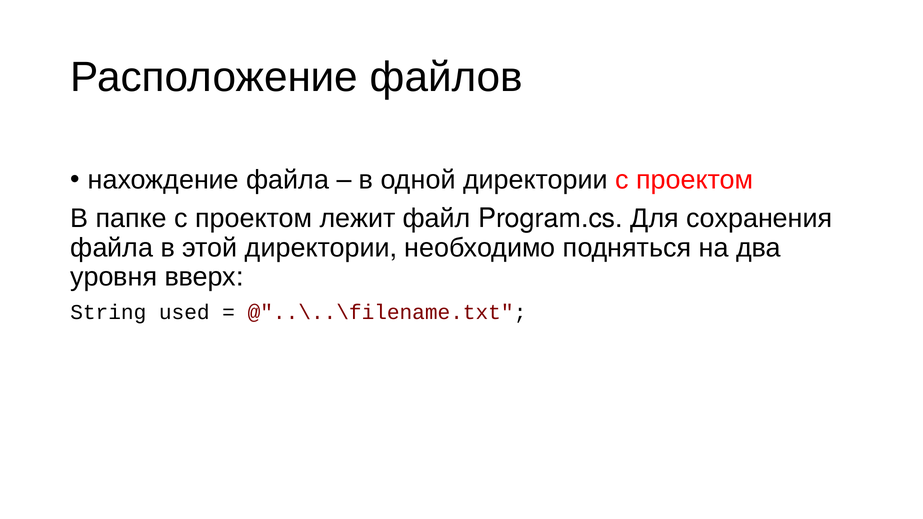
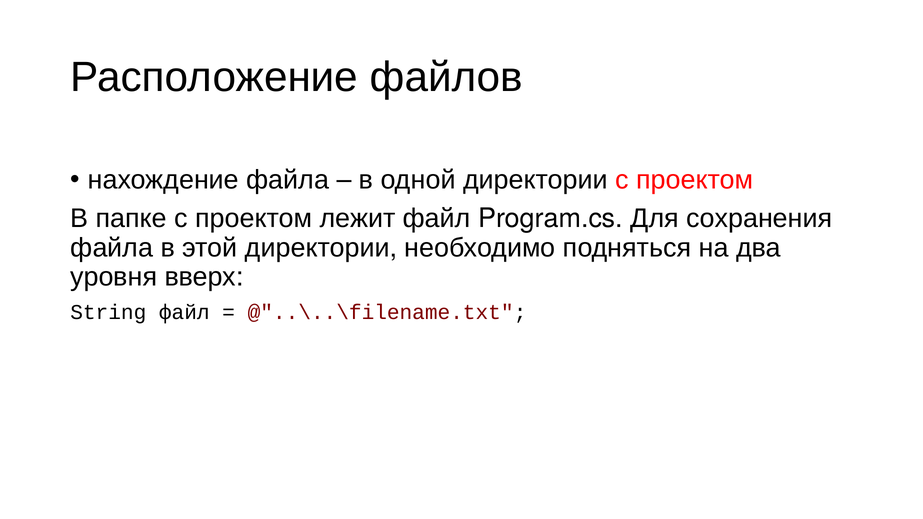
String used: used -> файл (184, 312)
